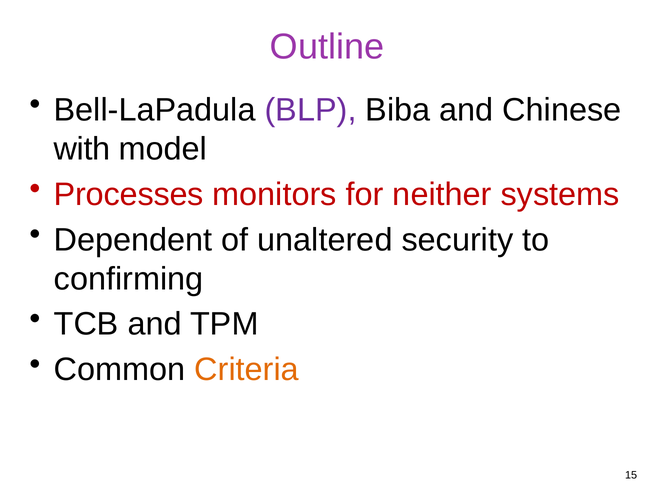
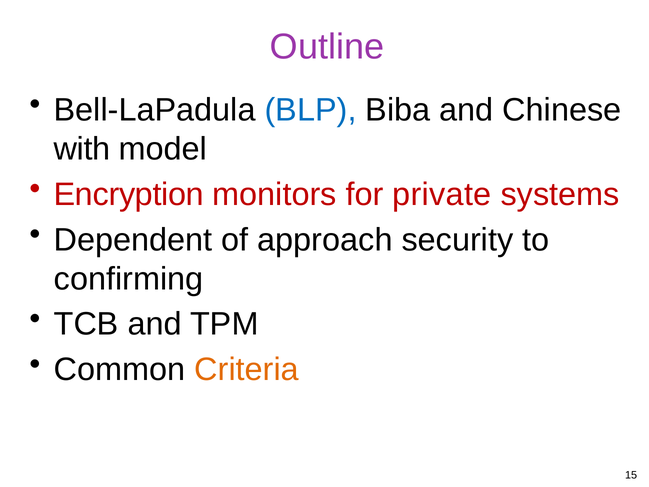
BLP colour: purple -> blue (311, 110)
Processes: Processes -> Encryption (129, 194)
neither: neither -> private (442, 194)
unaltered: unaltered -> approach (325, 240)
